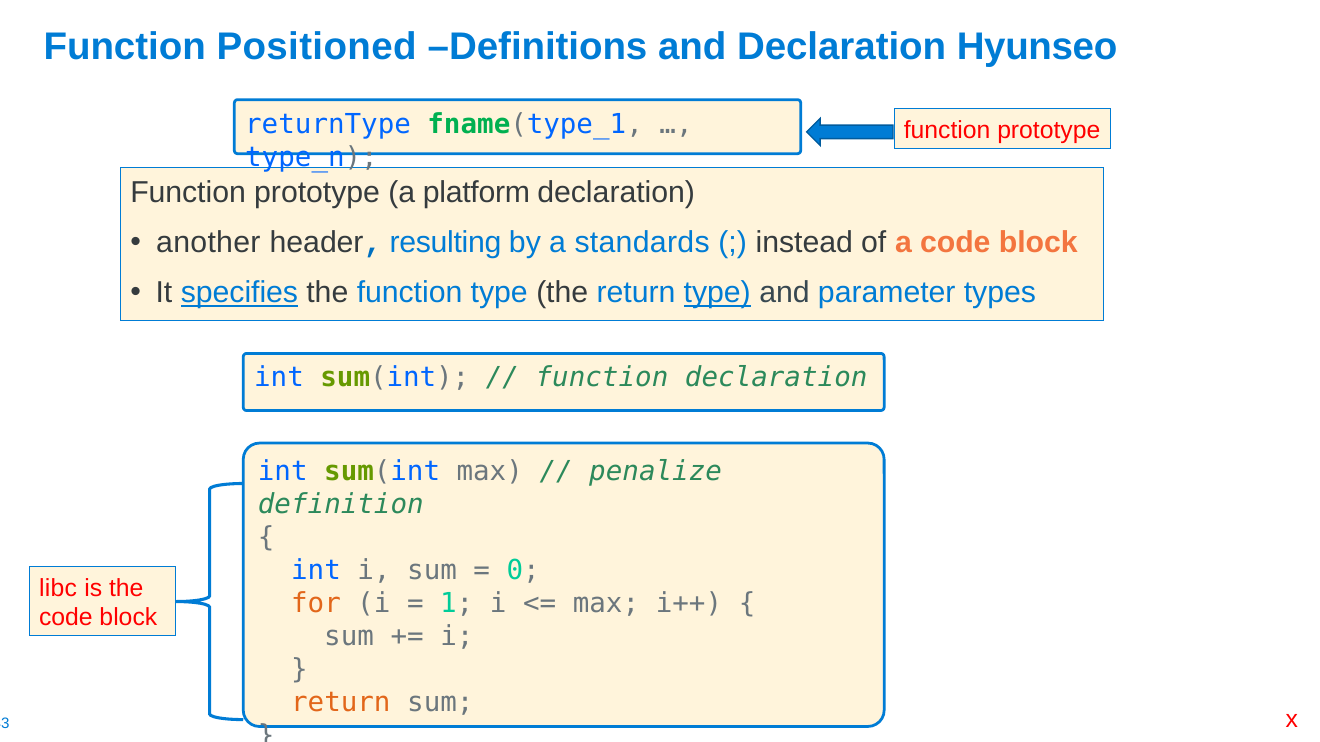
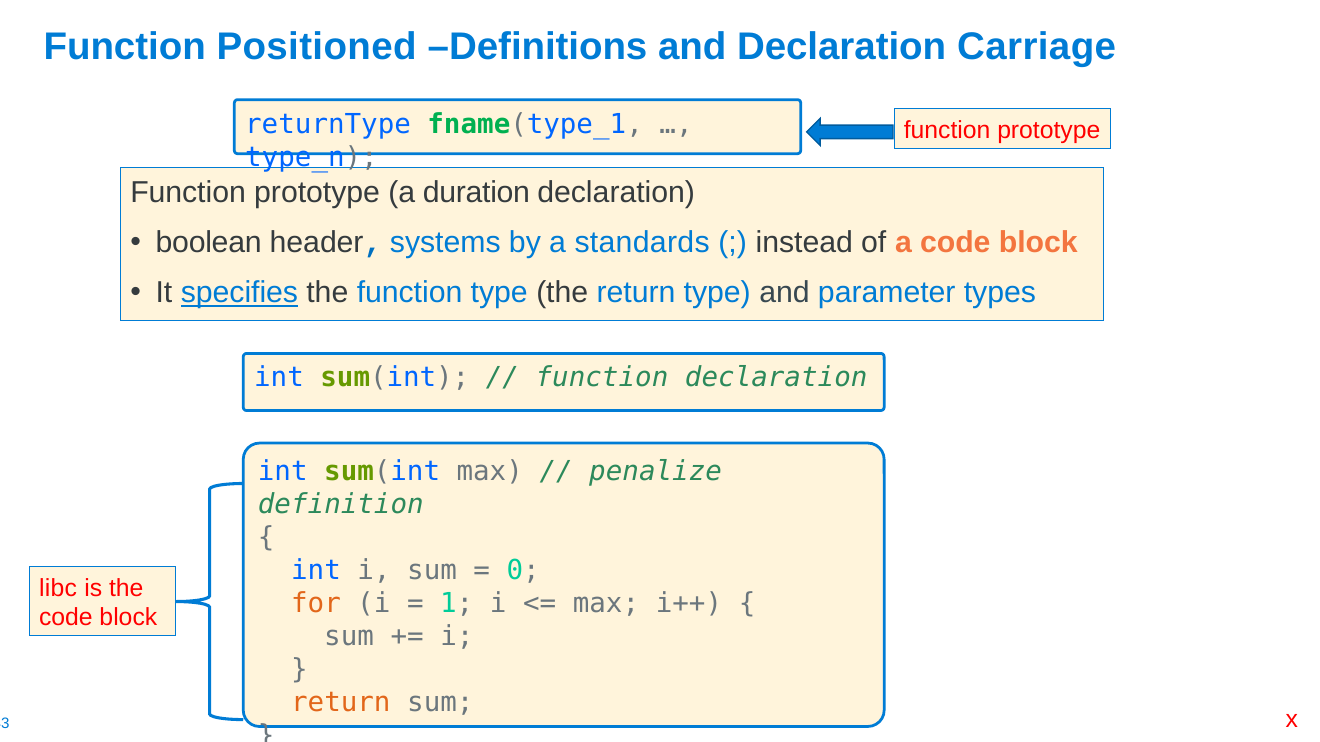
Hyunseo: Hyunseo -> Carriage (1037, 47)
platform: platform -> duration (476, 193)
another: another -> boolean (209, 243)
resulting: resulting -> systems (445, 243)
type underline: present -> none (717, 293)
